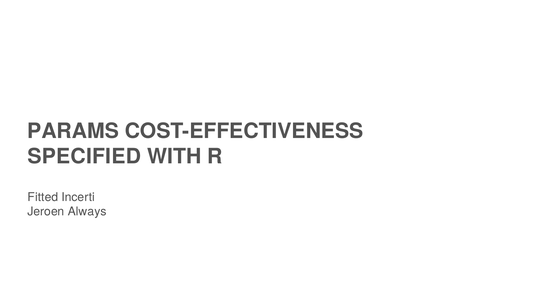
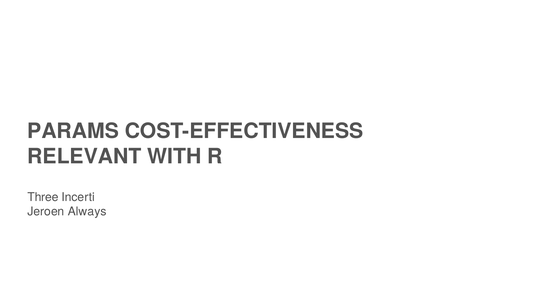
SPECIFIED: SPECIFIED -> RELEVANT (84, 156)
Fitted: Fitted -> Three (43, 197)
